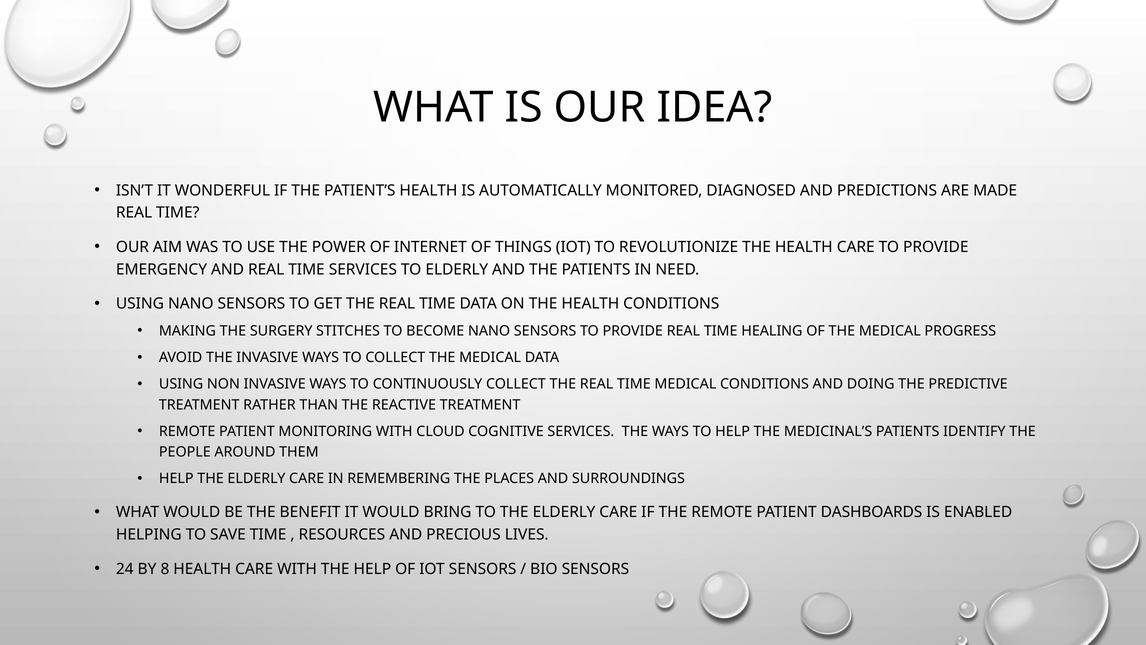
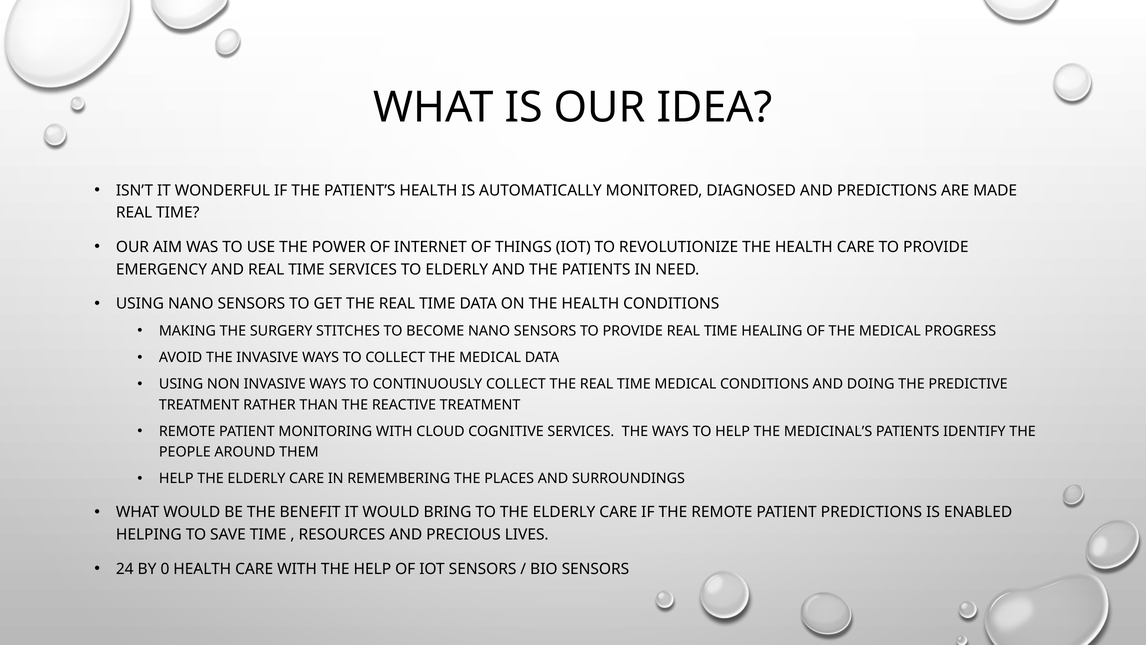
PATIENT DASHBOARDS: DASHBOARDS -> PREDICTIONS (871, 512)
8: 8 -> 0 (165, 569)
